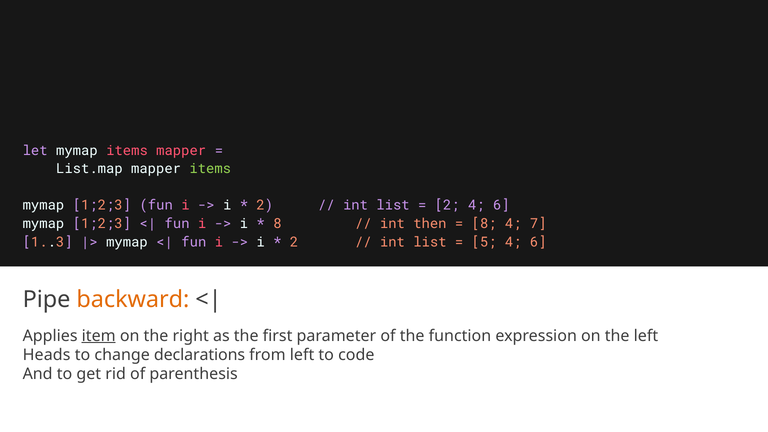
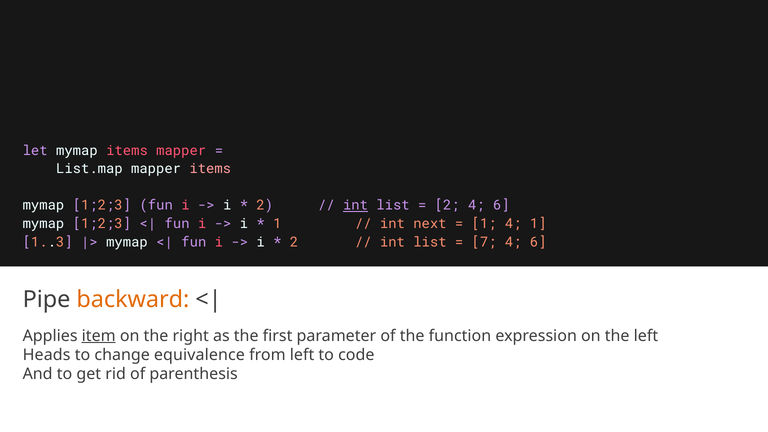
items colour: light green -> pink (210, 169)
int underline: none -> present (355, 205)
8: 8 -> 1 (277, 224)
then: then -> next (430, 224)
8: 8 -> 1 (484, 224)
4 7: 7 -> 1 (538, 224)
5: 5 -> 7 (484, 242)
declarations: declarations -> equivalence (199, 355)
